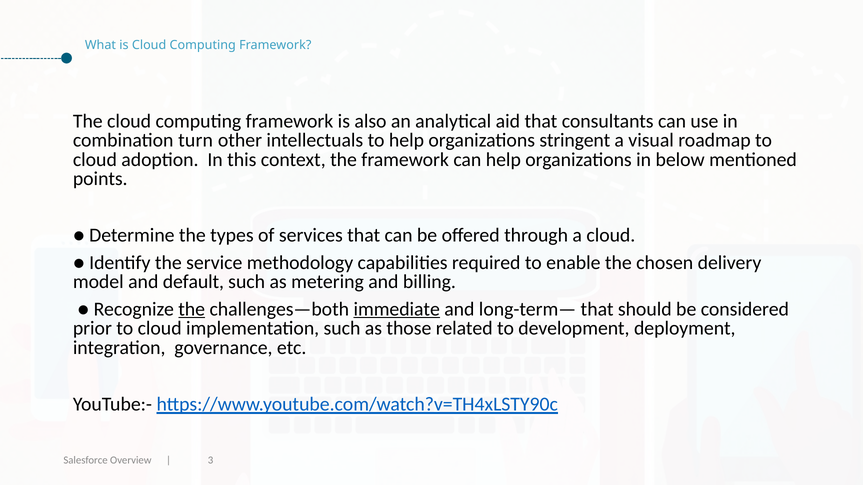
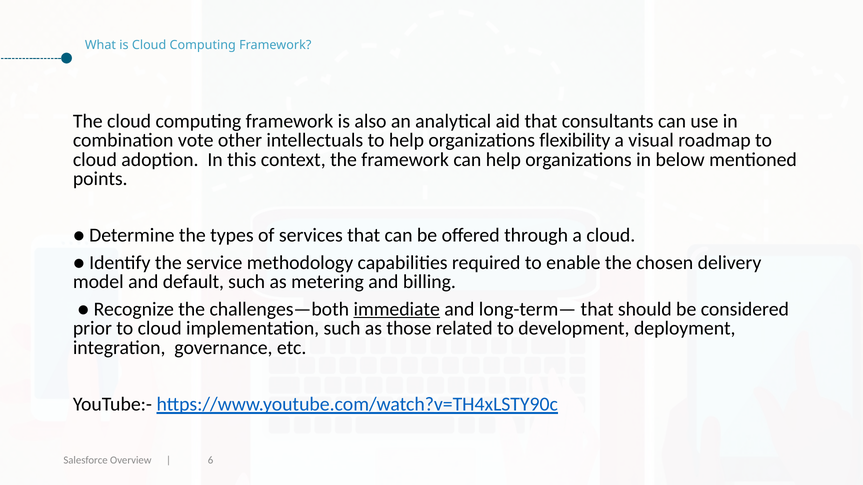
turn: turn -> vote (196, 141)
stringent: stringent -> flexibility (575, 141)
the underline: present -> none (192, 309)
3: 3 -> 6 (211, 460)
